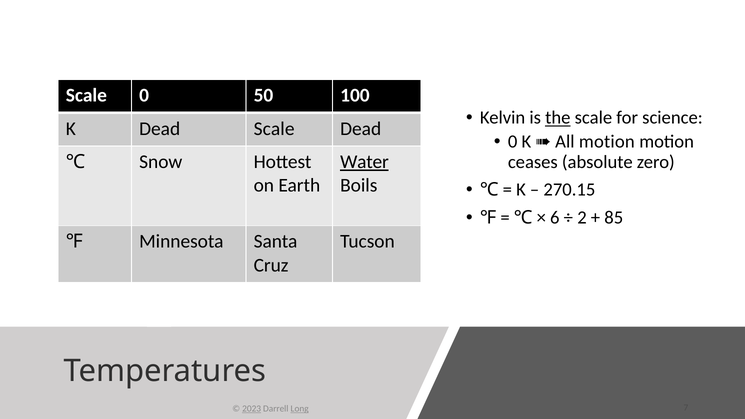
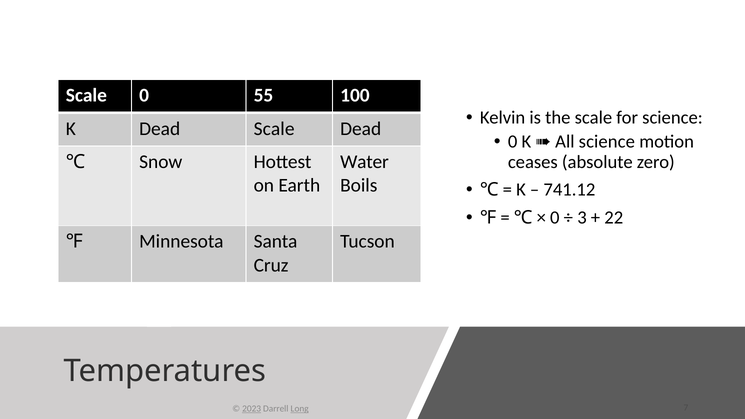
50: 50 -> 55 (263, 95)
the underline: present -> none (558, 118)
All motion: motion -> science (607, 142)
Water underline: present -> none (364, 162)
270.15: 270.15 -> 741.12 (569, 190)
6: 6 -> 0 (555, 218)
2: 2 -> 3 (582, 218)
85: 85 -> 22 (614, 218)
